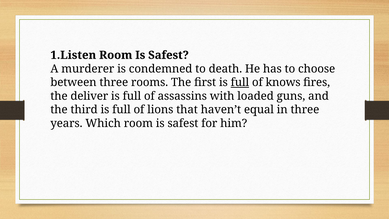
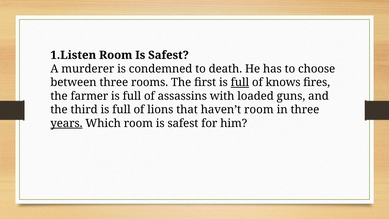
deliver: deliver -> farmer (89, 96)
haven’t equal: equal -> room (259, 110)
years underline: none -> present (66, 123)
